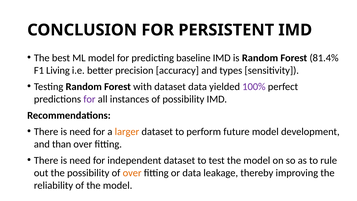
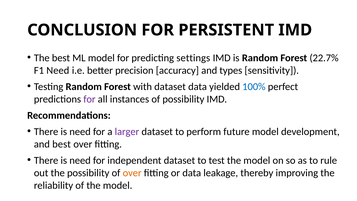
baseline: baseline -> settings (193, 58)
81.4%: 81.4% -> 22.7% (324, 58)
F1 Living: Living -> Need (58, 70)
100% colour: purple -> blue (254, 87)
larger colour: orange -> purple (127, 131)
and than: than -> best (62, 144)
